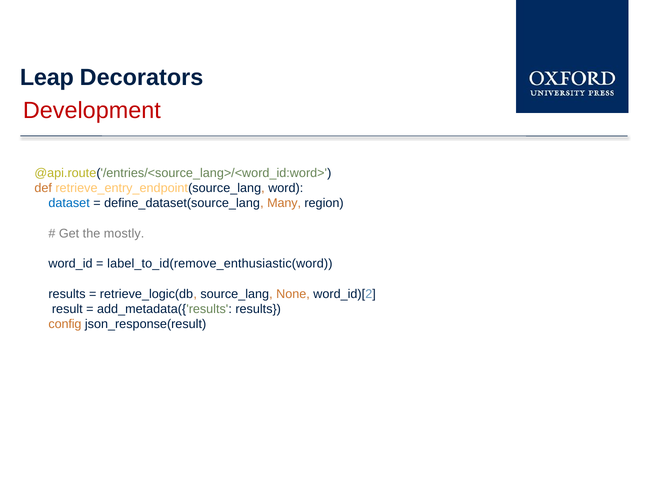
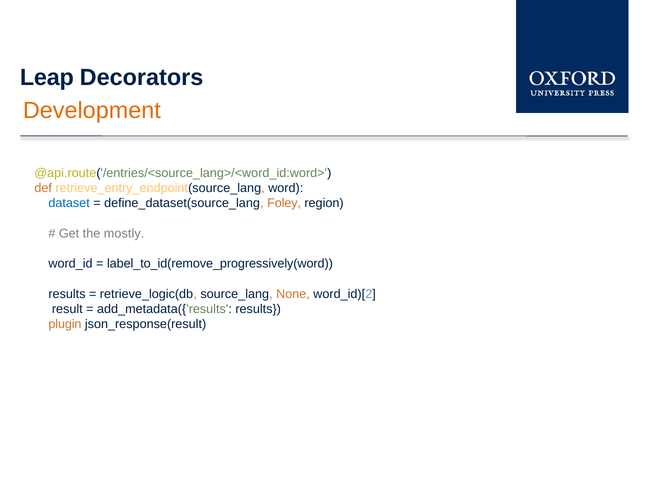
Development colour: red -> orange (92, 111)
Many: Many -> Foley (284, 203)
label_to_id(remove_enthusiastic(word: label_to_id(remove_enthusiastic(word -> label_to_id(remove_progressively(word (220, 264)
config: config -> plugin (65, 324)
